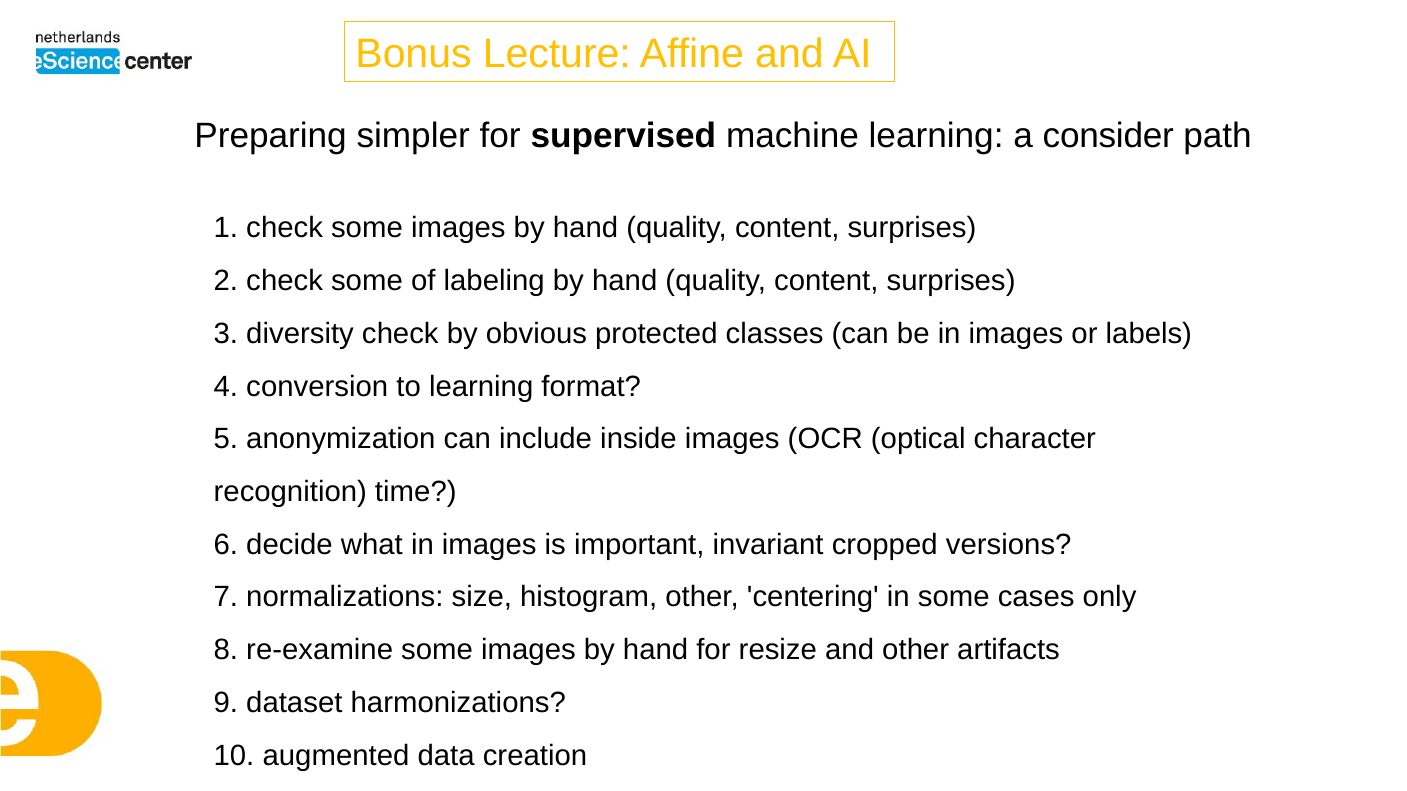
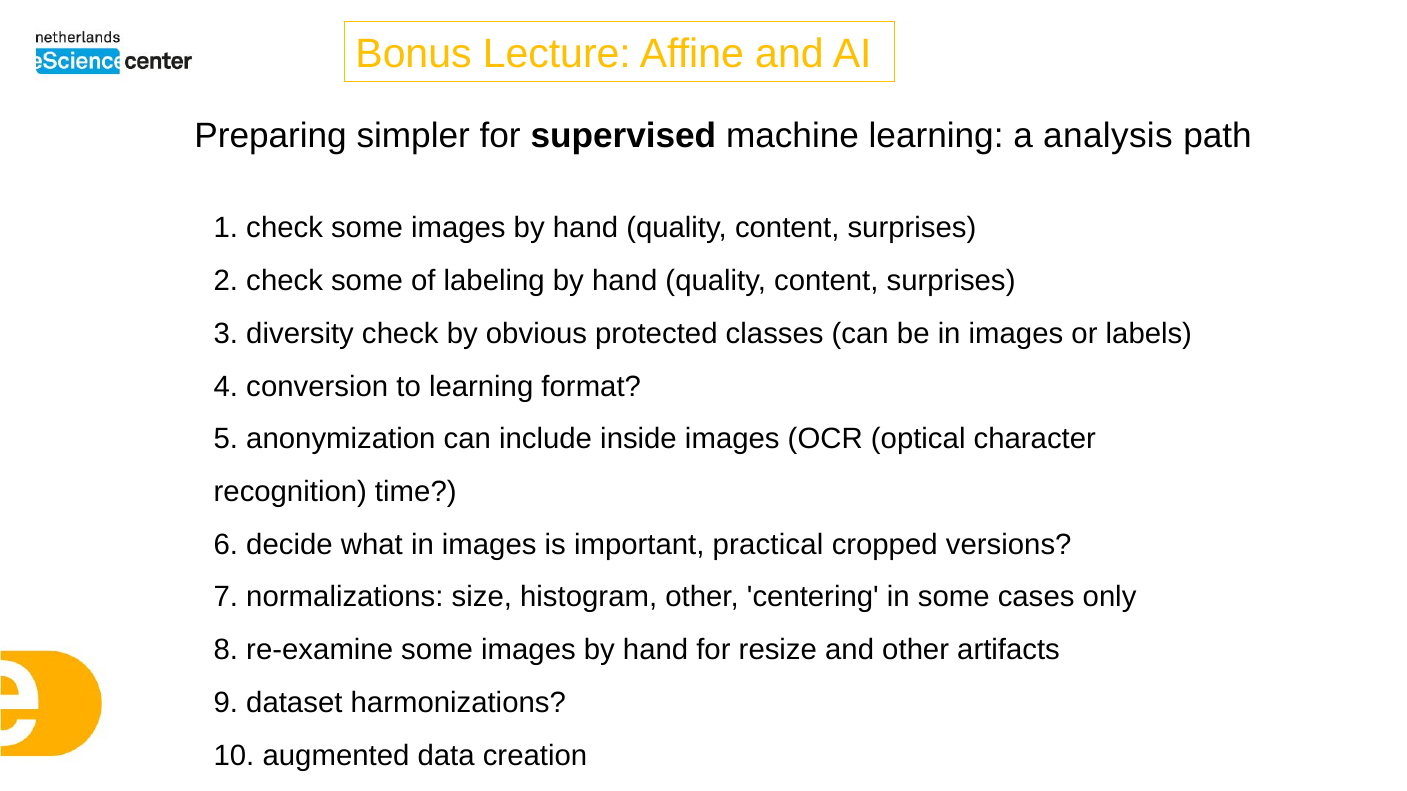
consider: consider -> analysis (1108, 136)
invariant: invariant -> practical (768, 545)
